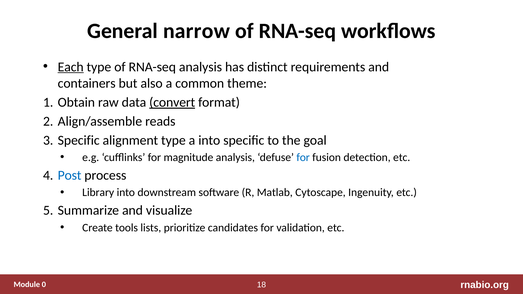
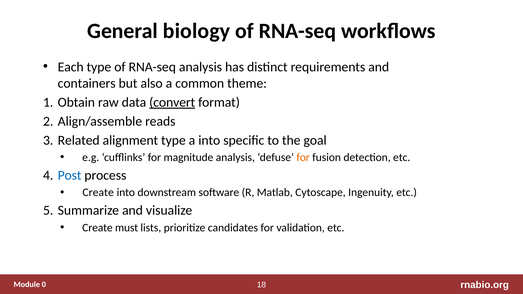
narrow: narrow -> biology (197, 31)
Each underline: present -> none (71, 67)
Specific: Specific -> Related (79, 140)
for colour: blue -> orange (303, 158)
Library: Library -> Create (98, 193)
tools: tools -> must (127, 228)
